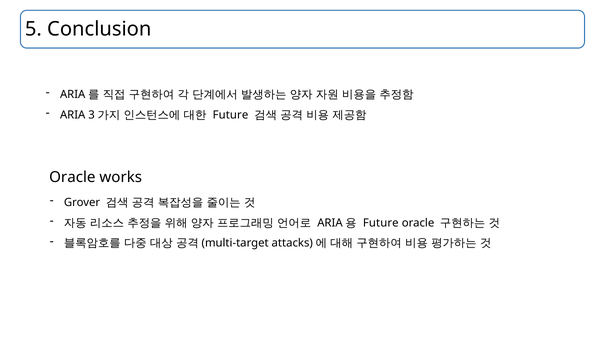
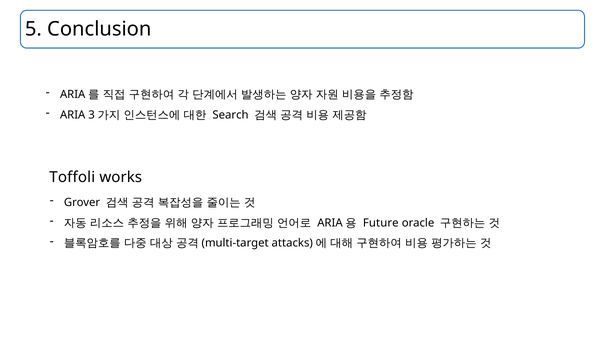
Future: Future -> Search (231, 115)
Oracle: Oracle -> Toffoli (72, 178)
